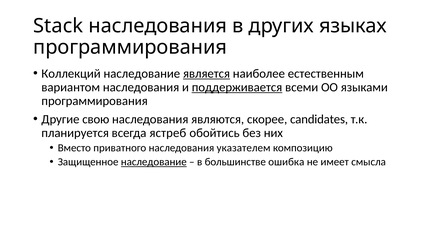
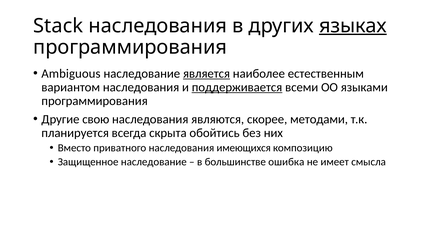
языках underline: none -> present (353, 26)
Коллекций: Коллекций -> Ambiguous (71, 74)
candidates: candidates -> методами (319, 119)
ястреб: ястреб -> скрыта (168, 133)
указателем: указателем -> имеющихся (244, 148)
наследование underline: present -> none (154, 162)
